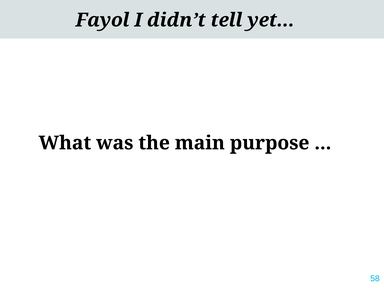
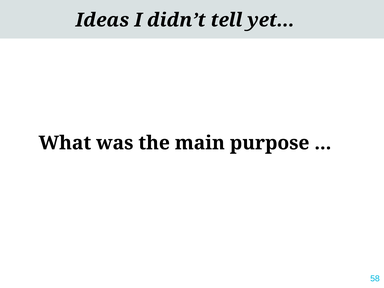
Fayol: Fayol -> Ideas (102, 20)
